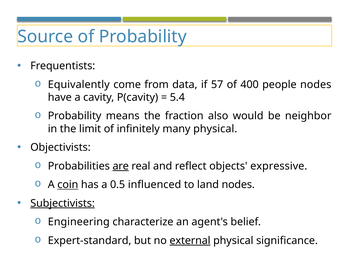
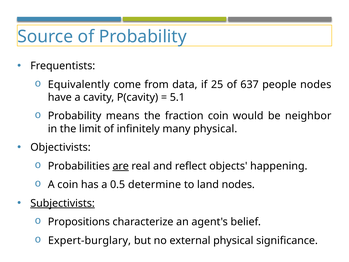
57: 57 -> 25 (217, 84)
400: 400 -> 637 (250, 84)
5.4: 5.4 -> 5.1 (177, 97)
fraction also: also -> coin (218, 116)
expressive: expressive -> happening (279, 166)
coin underline: present -> none (68, 184)
influenced: influenced -> determine (155, 184)
Engineering: Engineering -> Propositions (79, 222)
Expert-standard: Expert-standard -> Expert-burglary (89, 240)
external underline: present -> none (190, 240)
